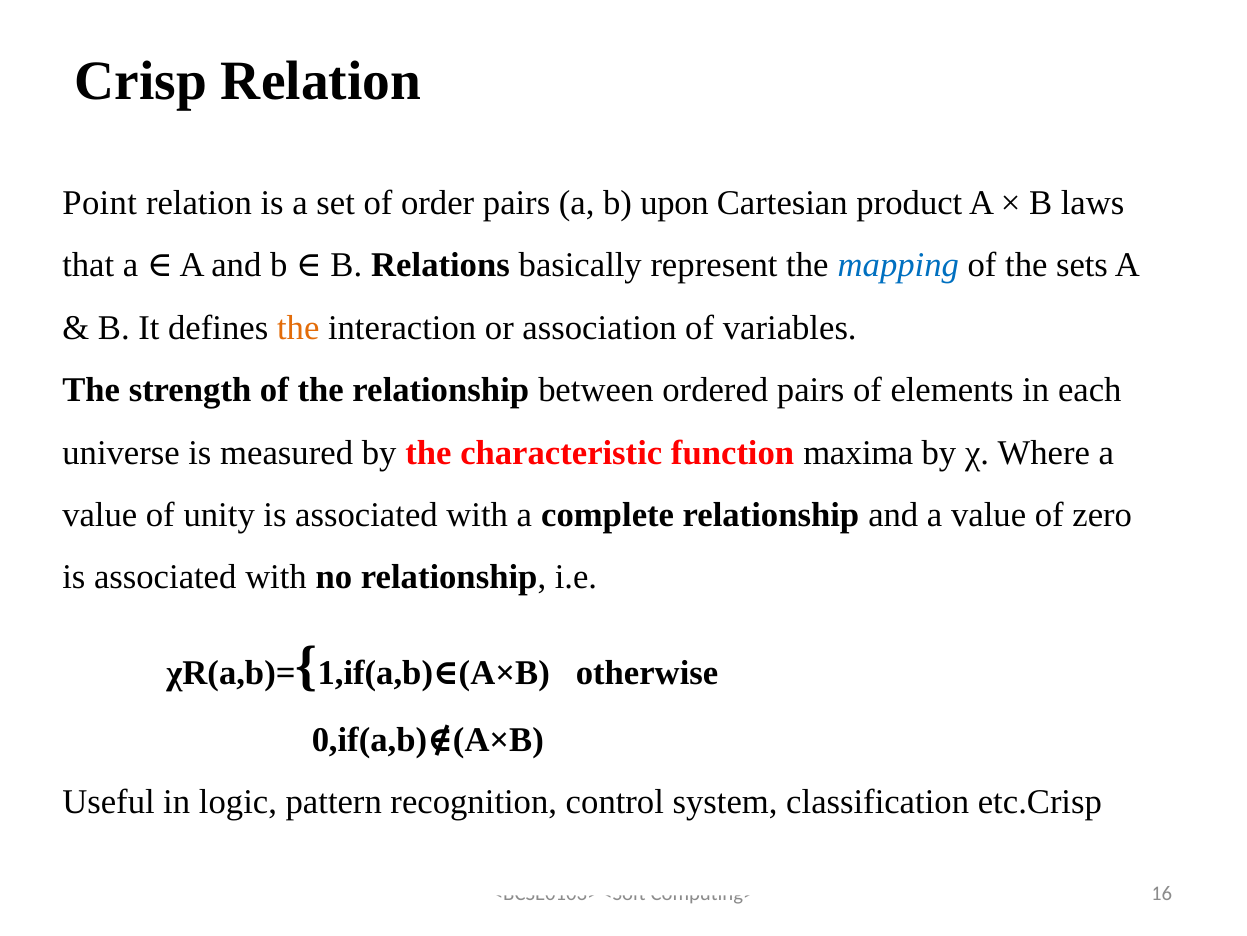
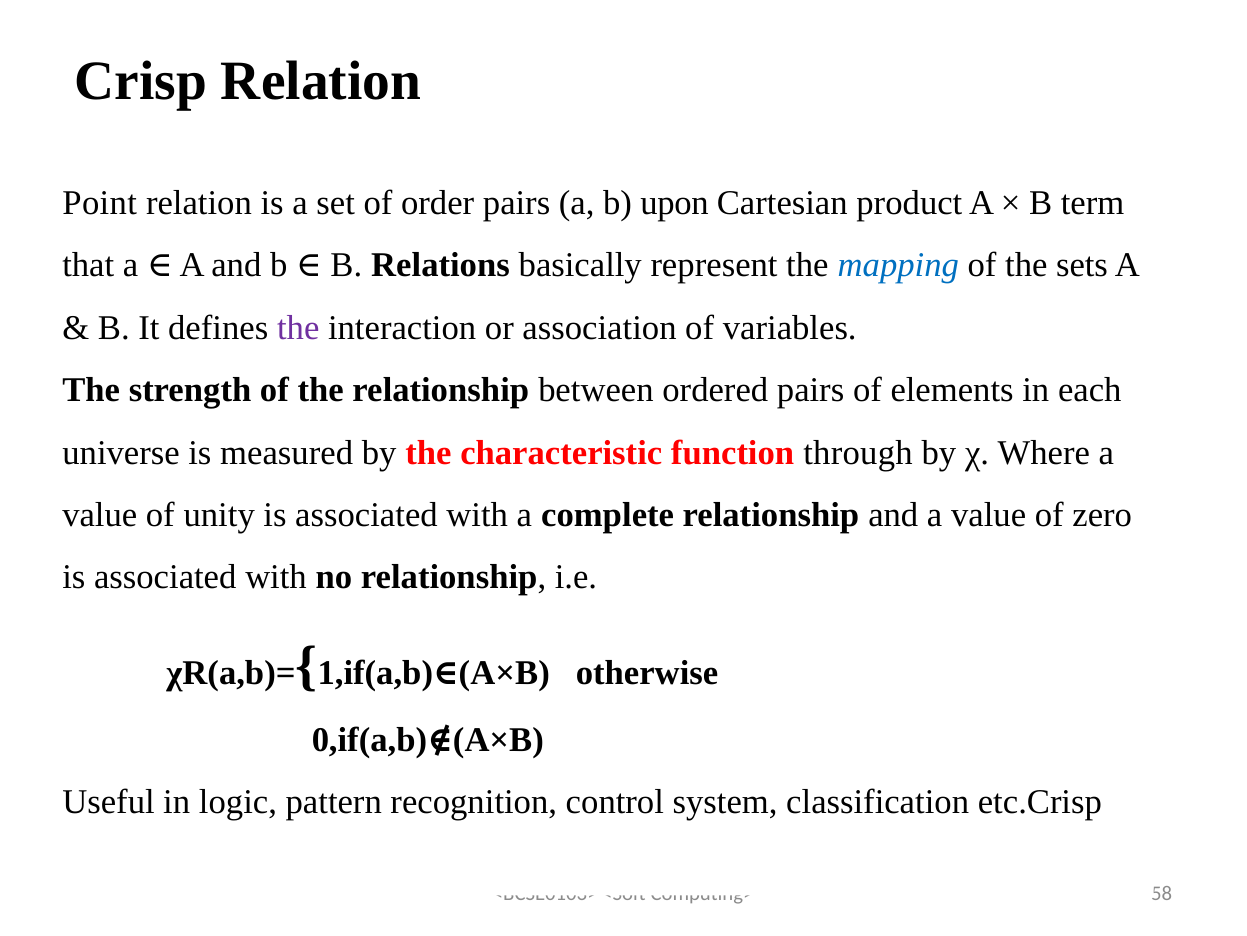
laws: laws -> term (1093, 203)
the colour: orange -> purple (298, 328)
maxima: maxima -> through (858, 452)
16: 16 -> 58 (1162, 893)
